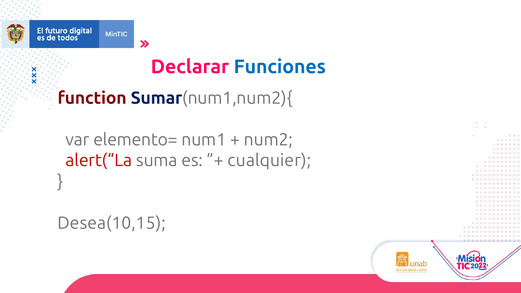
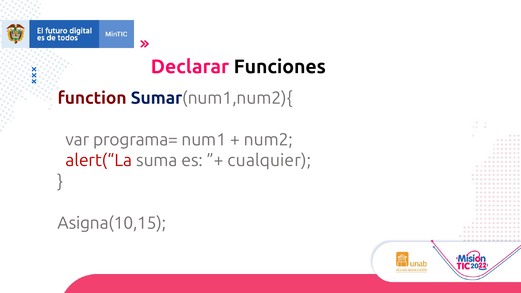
Funciones colour: blue -> black (280, 67)
elemento=: elemento= -> programa= (136, 140)
Desea(10,15: Desea(10,15 -> Asigna(10,15 (112, 223)
